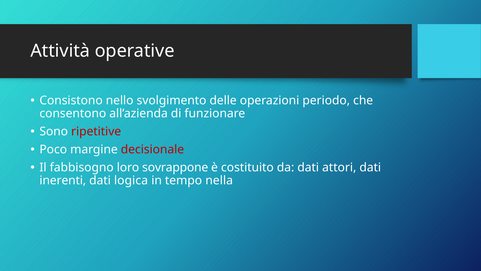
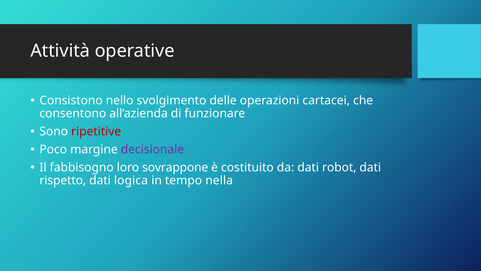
periodo: periodo -> cartacei (326, 100)
decisionale colour: red -> purple (152, 149)
attori: attori -> robot (339, 167)
inerenti: inerenti -> rispetto (63, 180)
